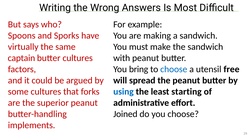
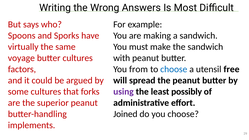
captain: captain -> voyage (21, 58)
bring: bring -> from (139, 69)
using colour: blue -> purple (123, 92)
starting: starting -> possibly (187, 92)
